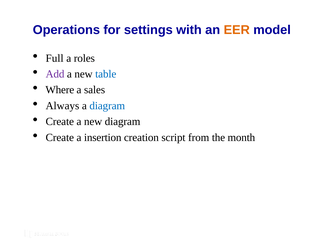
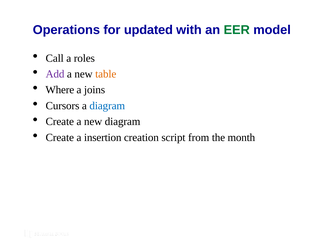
settings: settings -> updated (148, 30)
EER colour: orange -> green (237, 30)
Full: Full -> Call (55, 58)
table colour: blue -> orange (106, 74)
sales: sales -> joins (95, 90)
Always: Always -> Cursors (63, 106)
